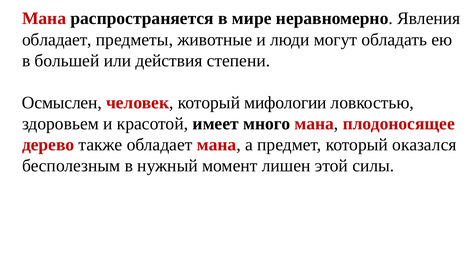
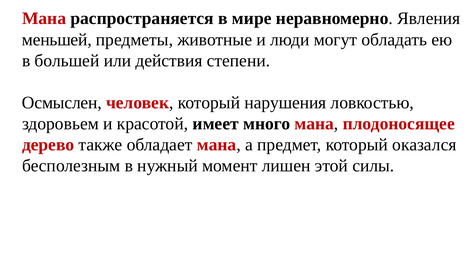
обладает: обладает -> меньшей (57, 40)
мифологии: мифологии -> нарушения (285, 103)
